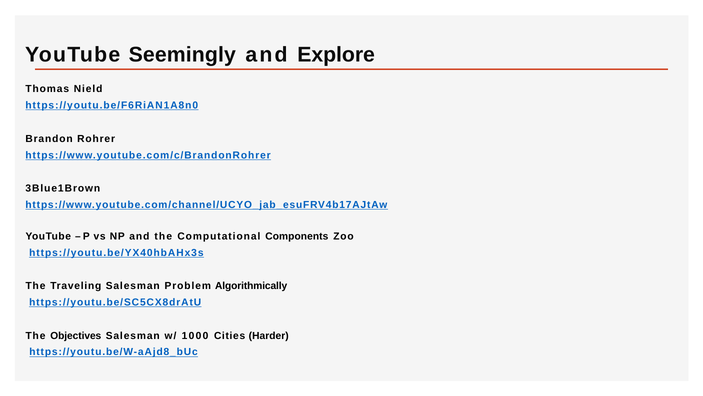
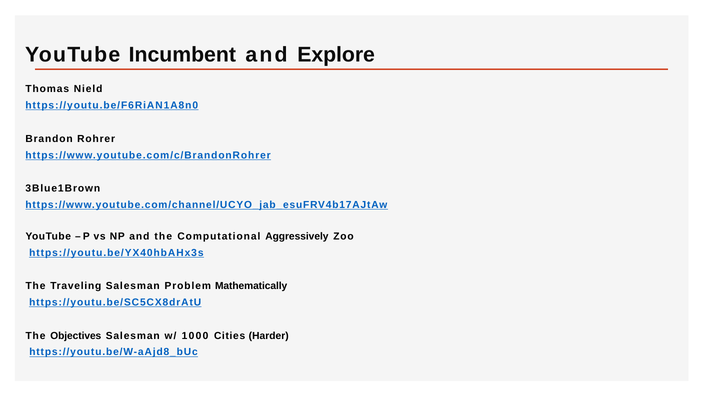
Seemingly: Seemingly -> Incumbent (182, 55)
Components: Components -> Aggressively (297, 236)
Algorithmically: Algorithmically -> Mathematically (251, 286)
